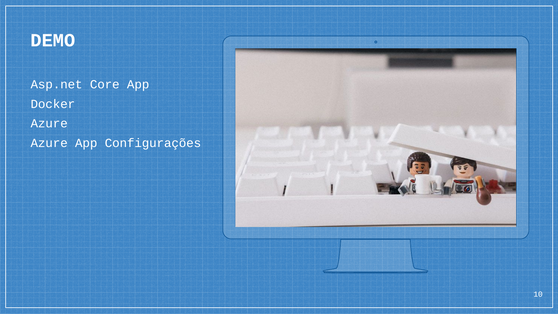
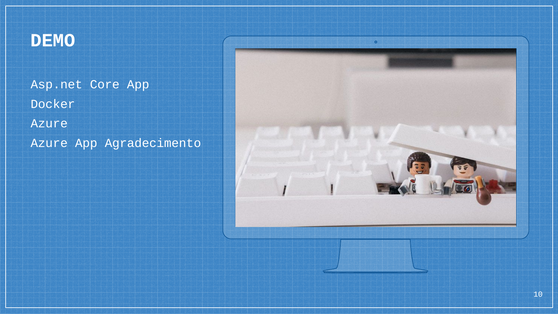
Configurações: Configurações -> Agradecimento (153, 143)
